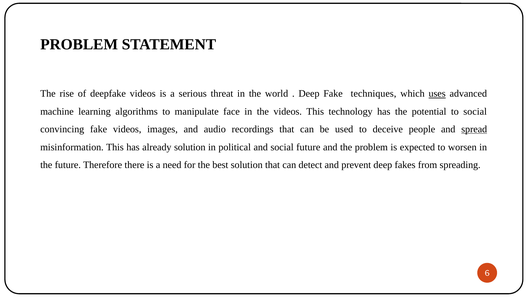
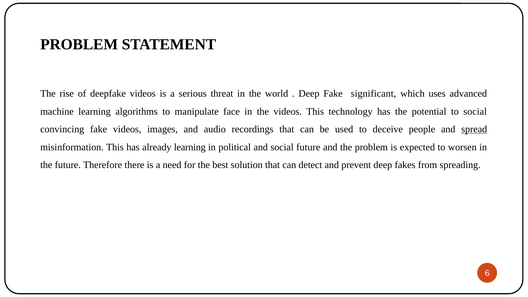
techniques: techniques -> significant (374, 94)
uses underline: present -> none (437, 94)
already solution: solution -> learning (190, 147)
